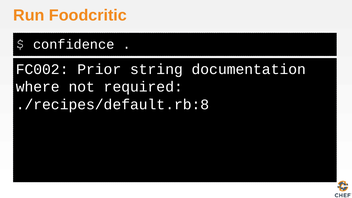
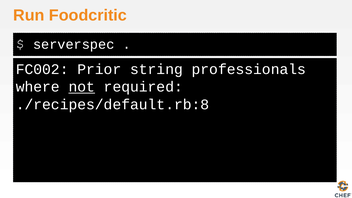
confidence: confidence -> serverspec (74, 44)
documentation: documentation -> professionals (249, 69)
not underline: none -> present (82, 87)
